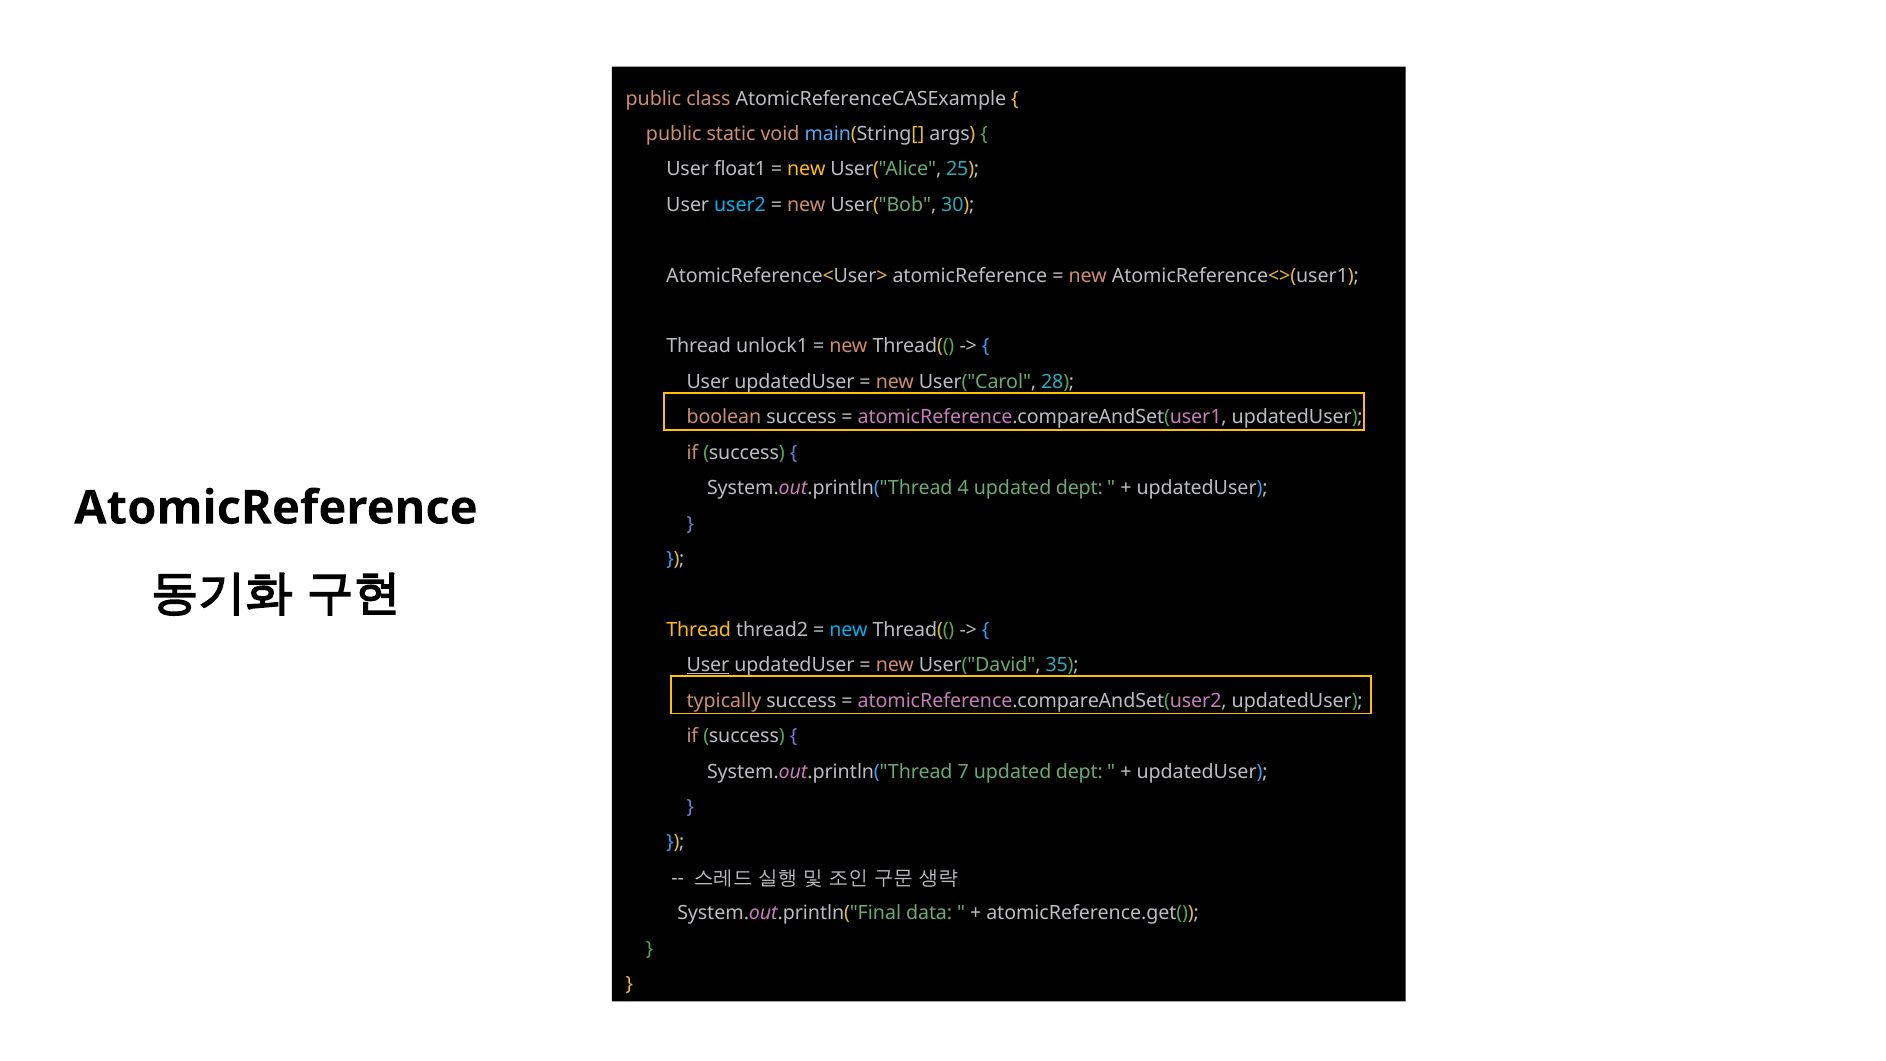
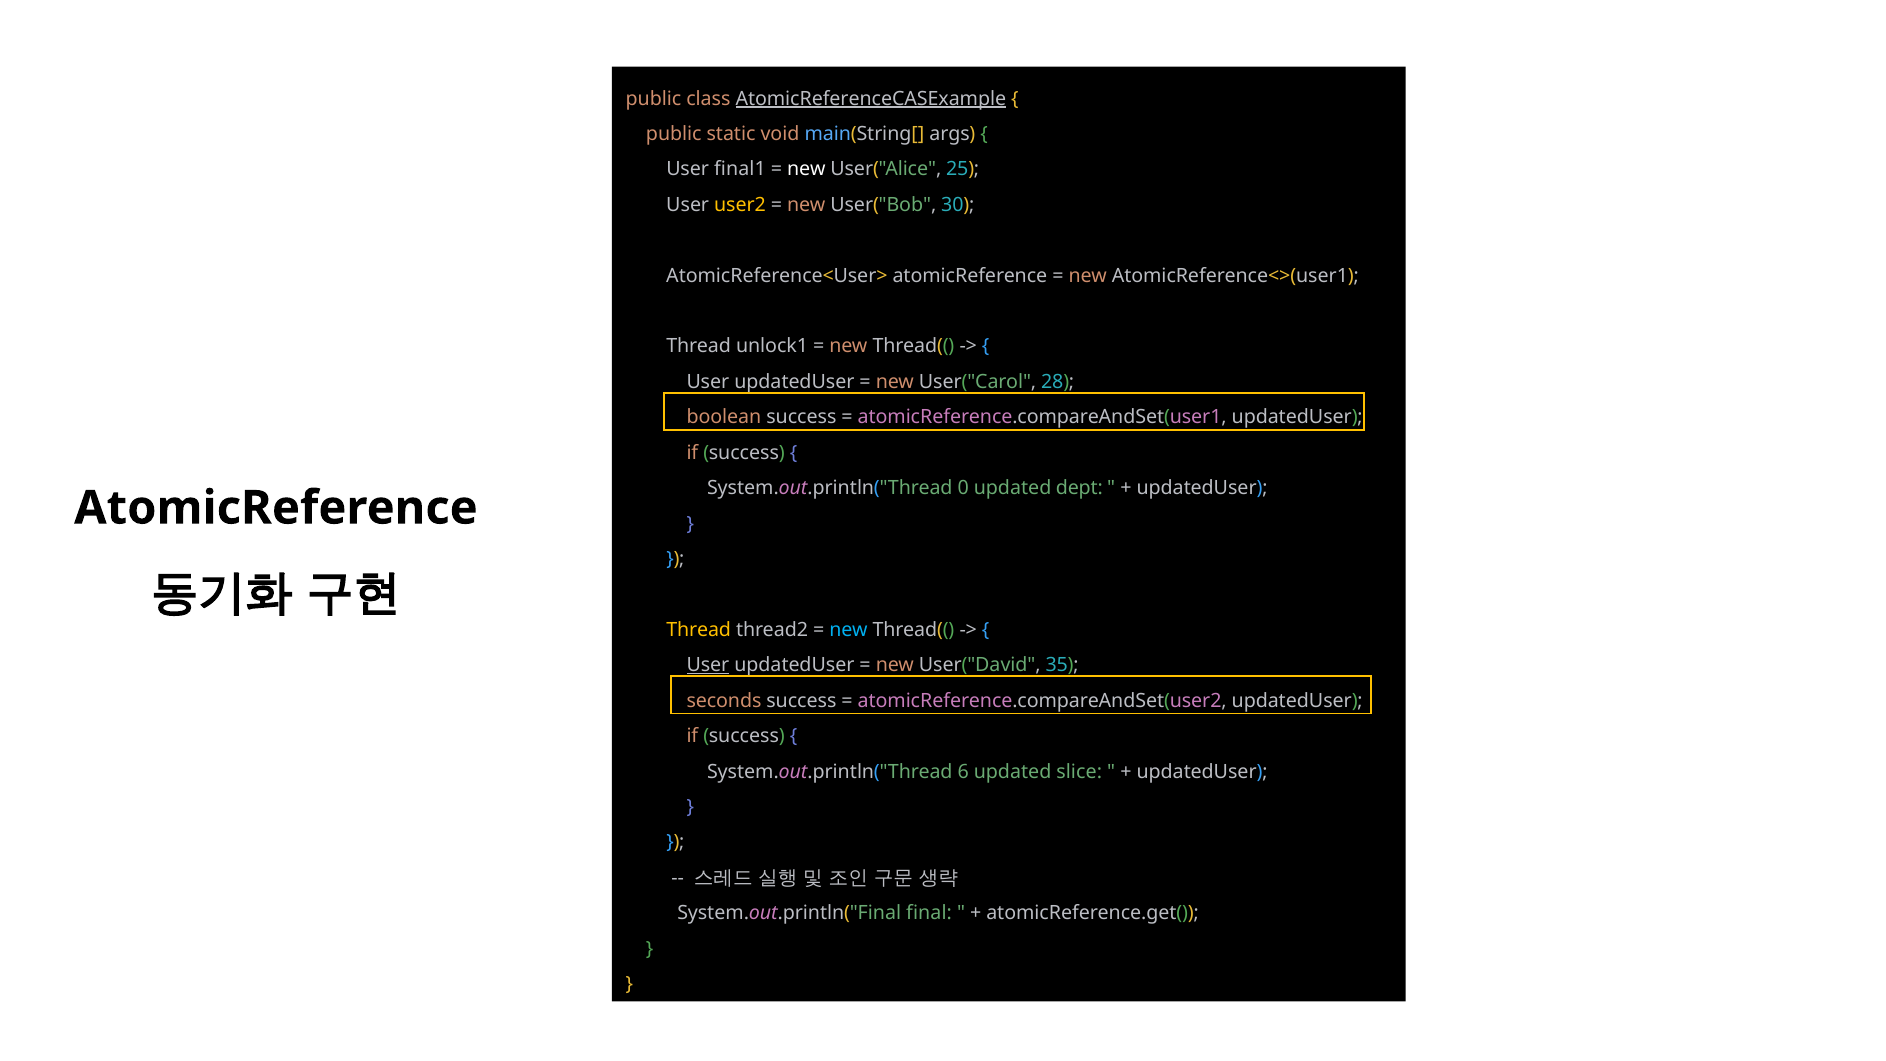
AtomicReferenceCASExample underline: none -> present (871, 99)
float1: float1 -> final1 (740, 169)
new colour: yellow -> white (806, 169)
user2 colour: light blue -> yellow (740, 205)
4: 4 -> 0 (963, 488)
typically: typically -> seconds (724, 701)
7: 7 -> 6 (963, 771)
dept: dept -> slice (1079, 771)
data: data -> final (929, 913)
